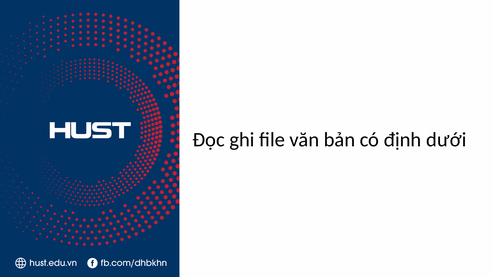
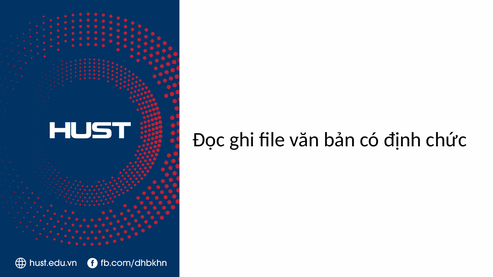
dưới: dưới -> chức (446, 140)
